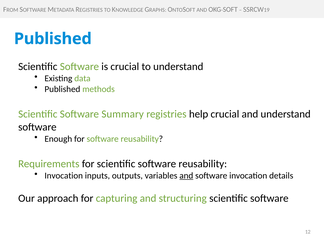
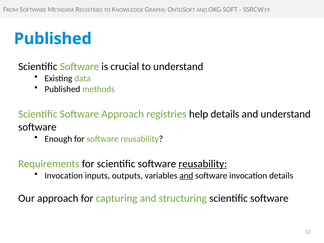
Software Summary: Summary -> Approach (123, 114)
help crucial: crucial -> details (225, 114)
reusability underline: none -> present (203, 164)
